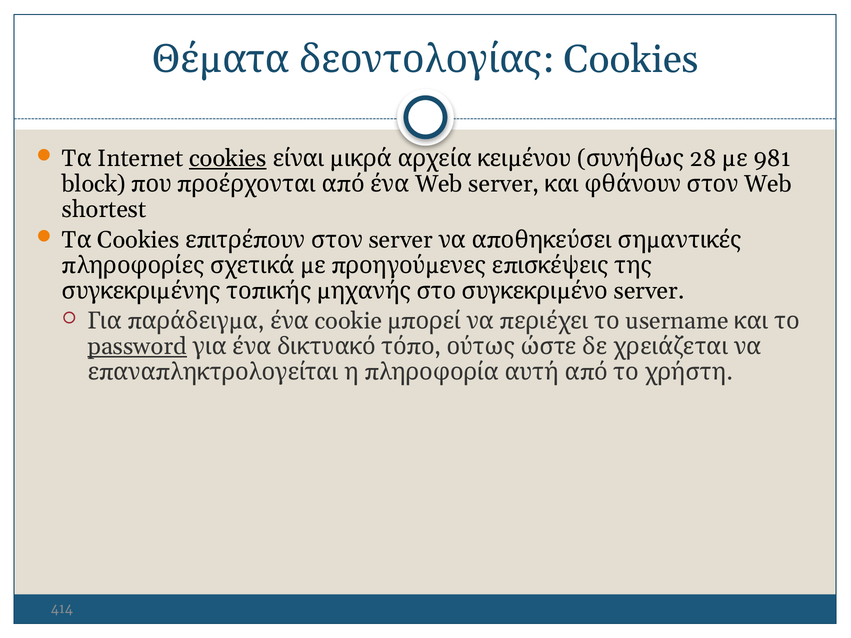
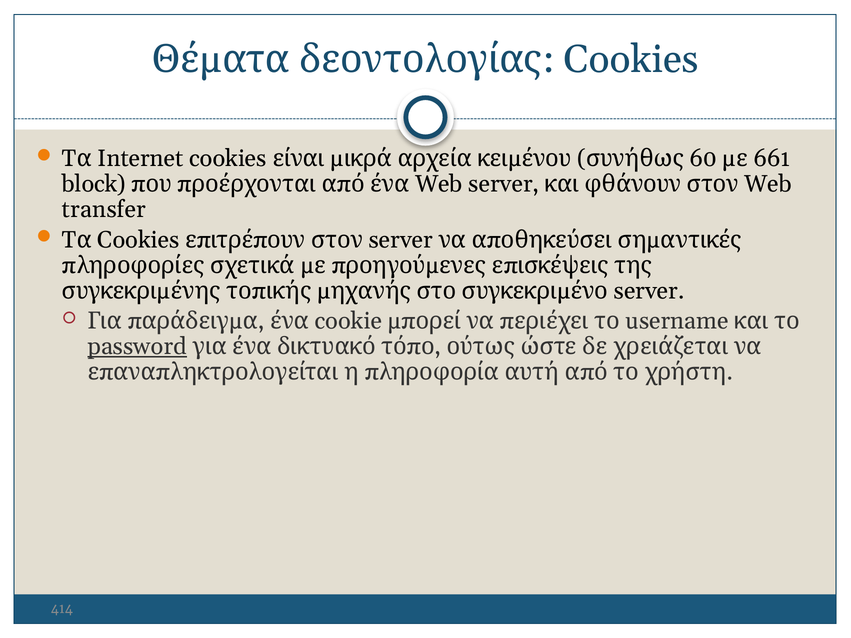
cookies underline: present -> none (228, 159)
28: 28 -> 60 (703, 159)
981: 981 -> 661 (772, 159)
shortest: shortest -> transfer (104, 210)
